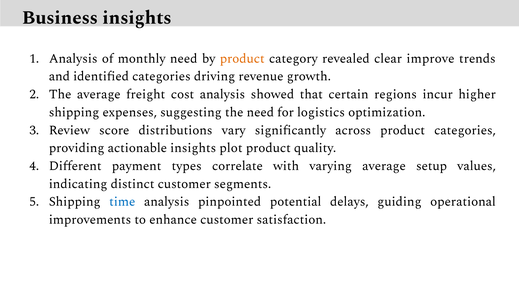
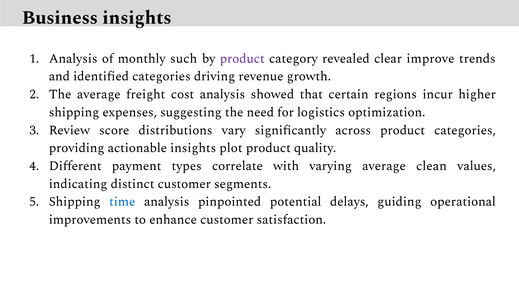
monthly need: need -> such (184, 58)
product colour: orange -> purple (242, 58)
setup: setup -> clean (431, 166)
